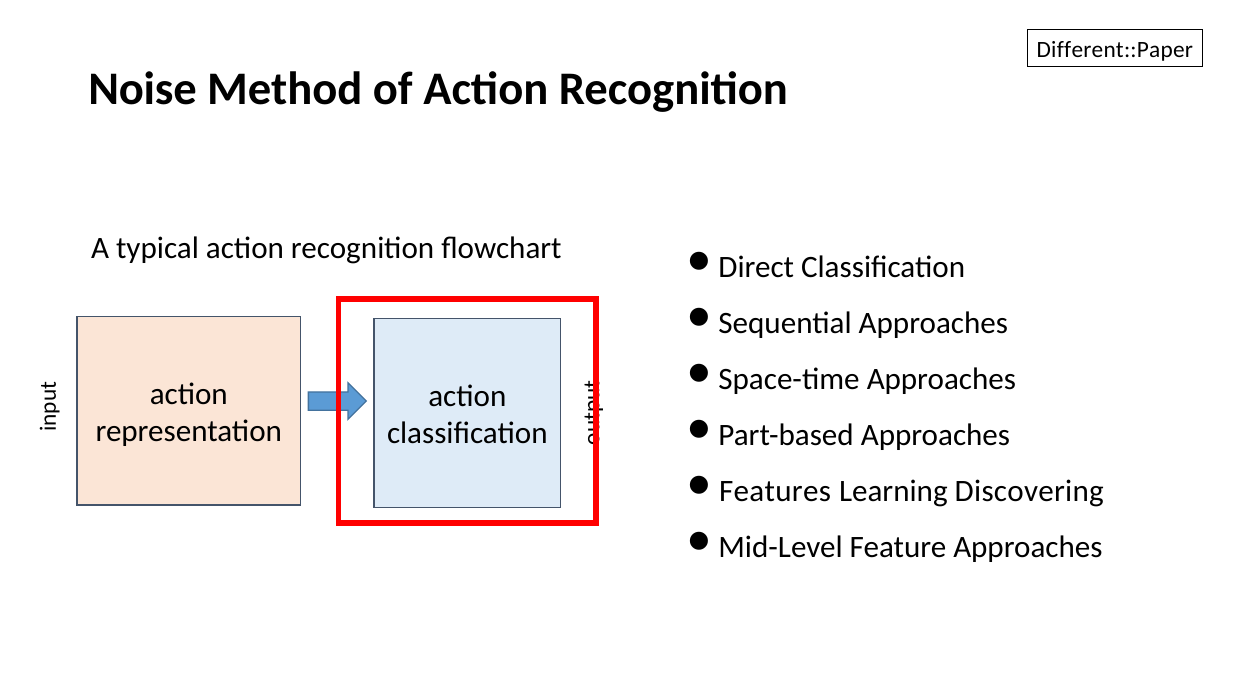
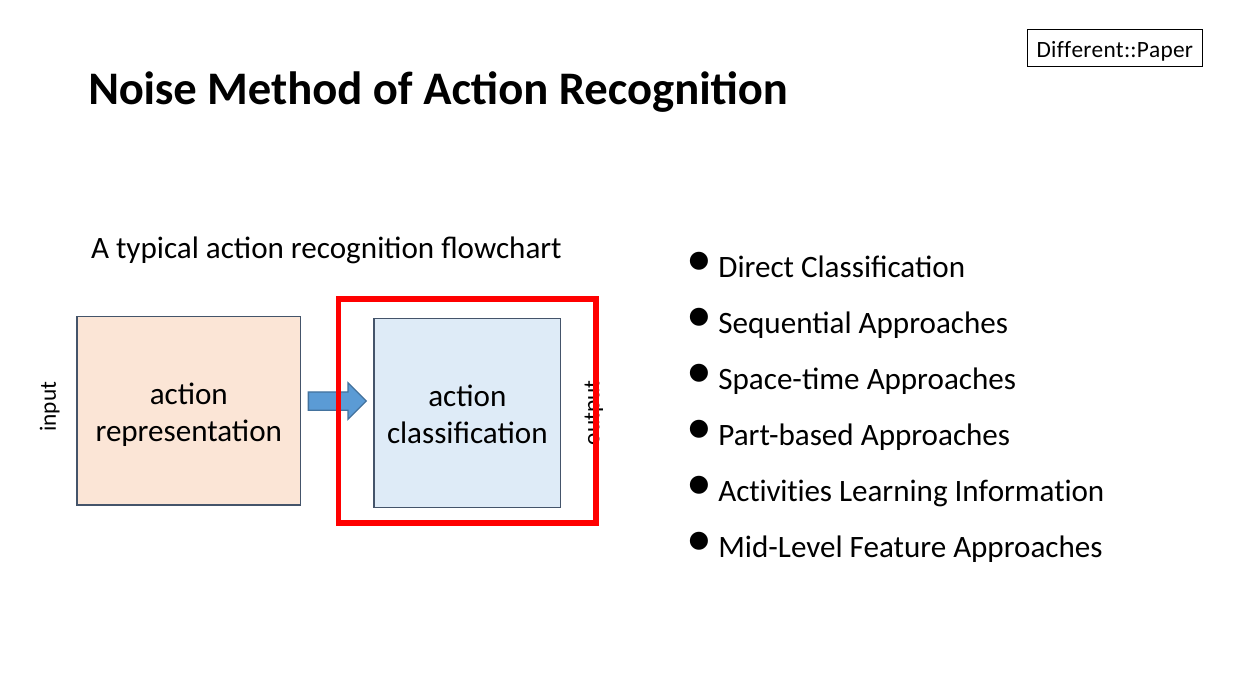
Features: Features -> Activities (775, 491)
Discovering: Discovering -> Information (1029, 491)
